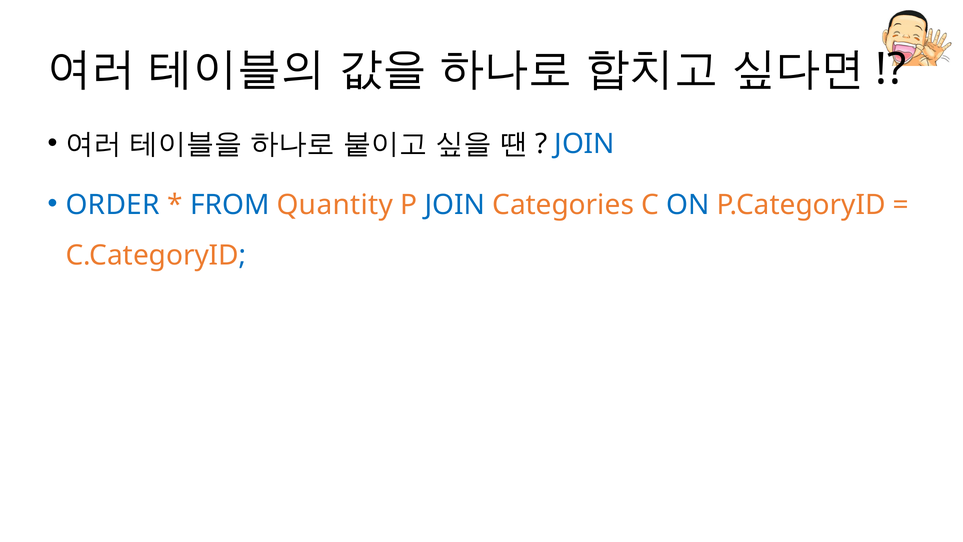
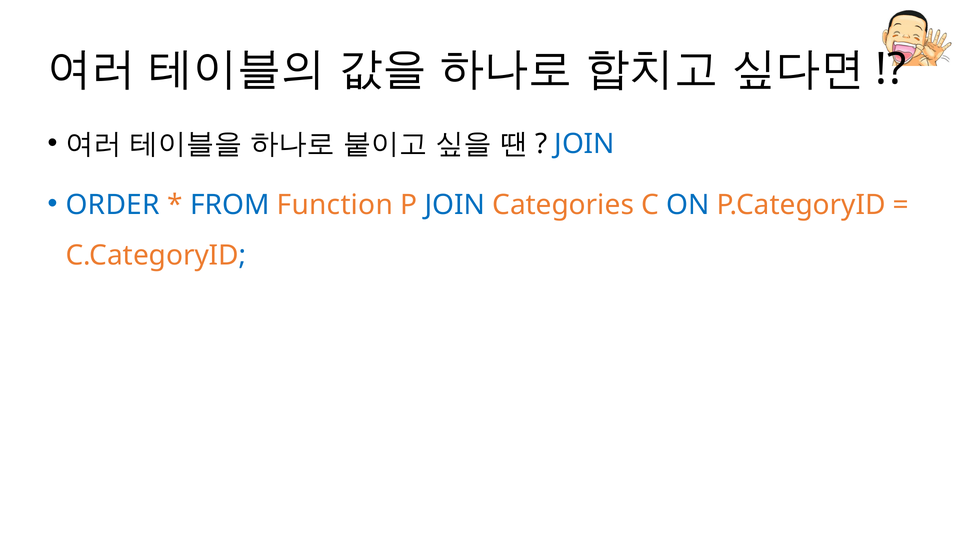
Quantity: Quantity -> Function (335, 205)
